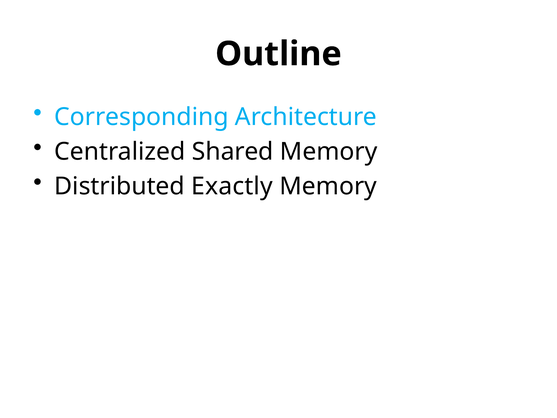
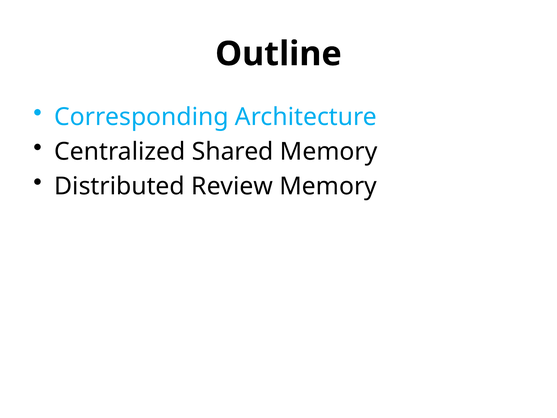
Exactly: Exactly -> Review (232, 186)
